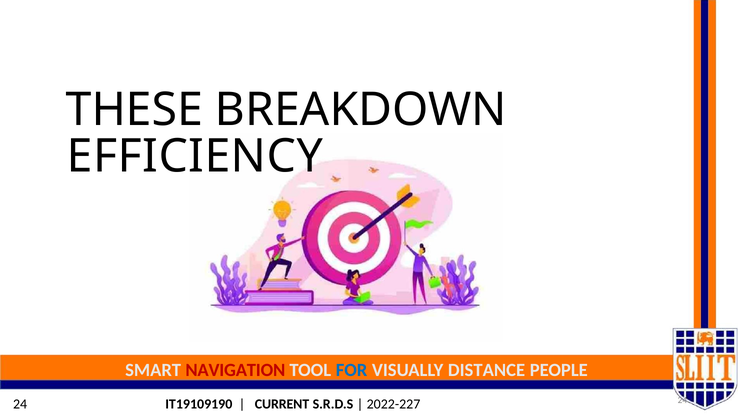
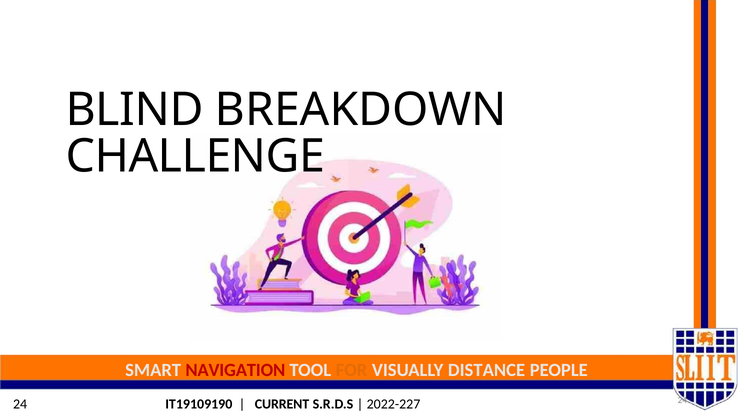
THESE: THESE -> BLIND (135, 110)
EFFICIENCY: EFFICIENCY -> CHALLENGE (195, 156)
FOR colour: blue -> orange (352, 369)
